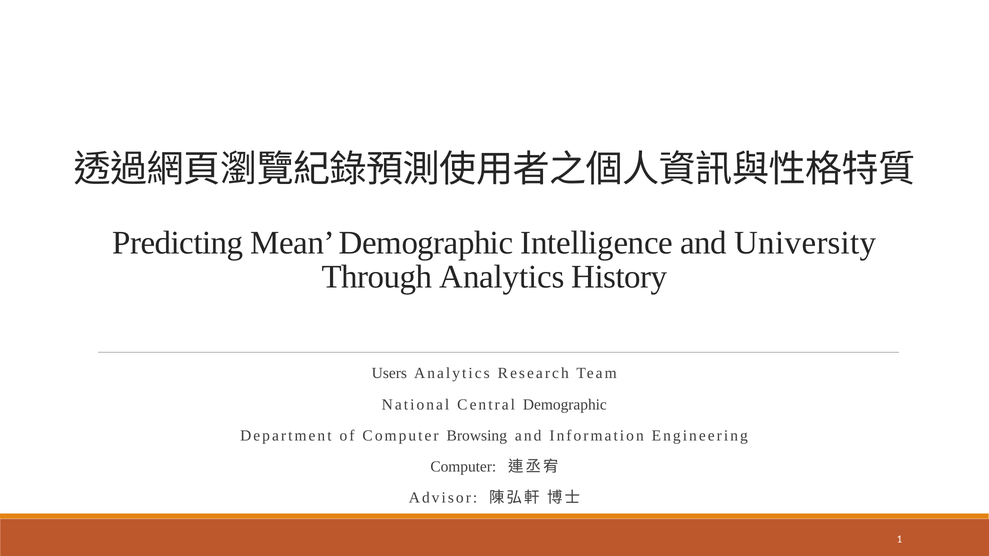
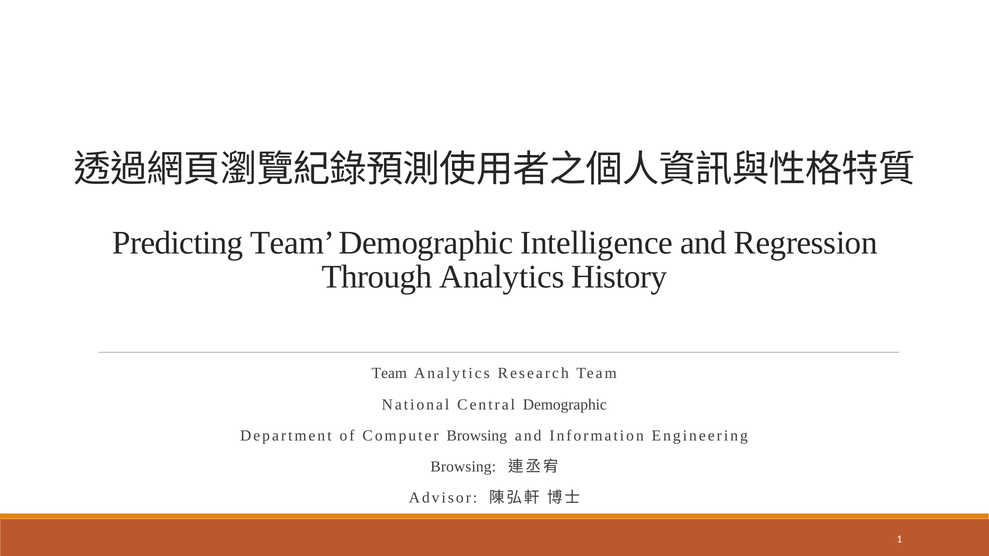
Predicting Mean: Mean -> Team (292, 243)
University: University -> Regression (806, 243)
Users: Users -> Team (389, 374)
Computer: Computer -> Browsing (463, 467)
